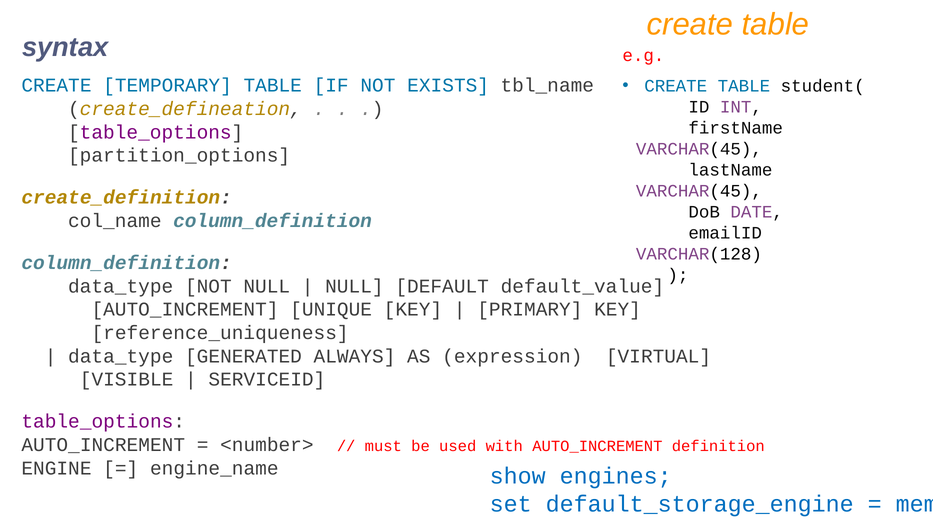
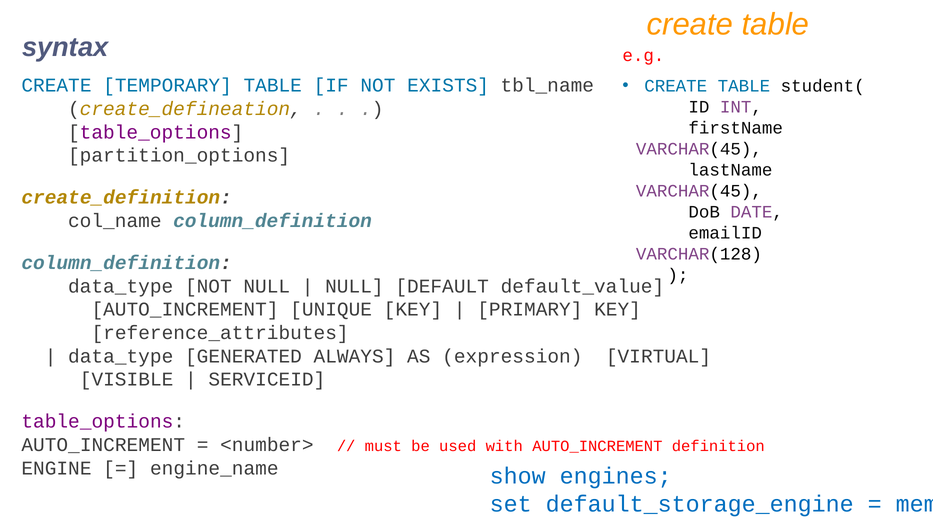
reference_uniqueness: reference_uniqueness -> reference_attributes (220, 333)
